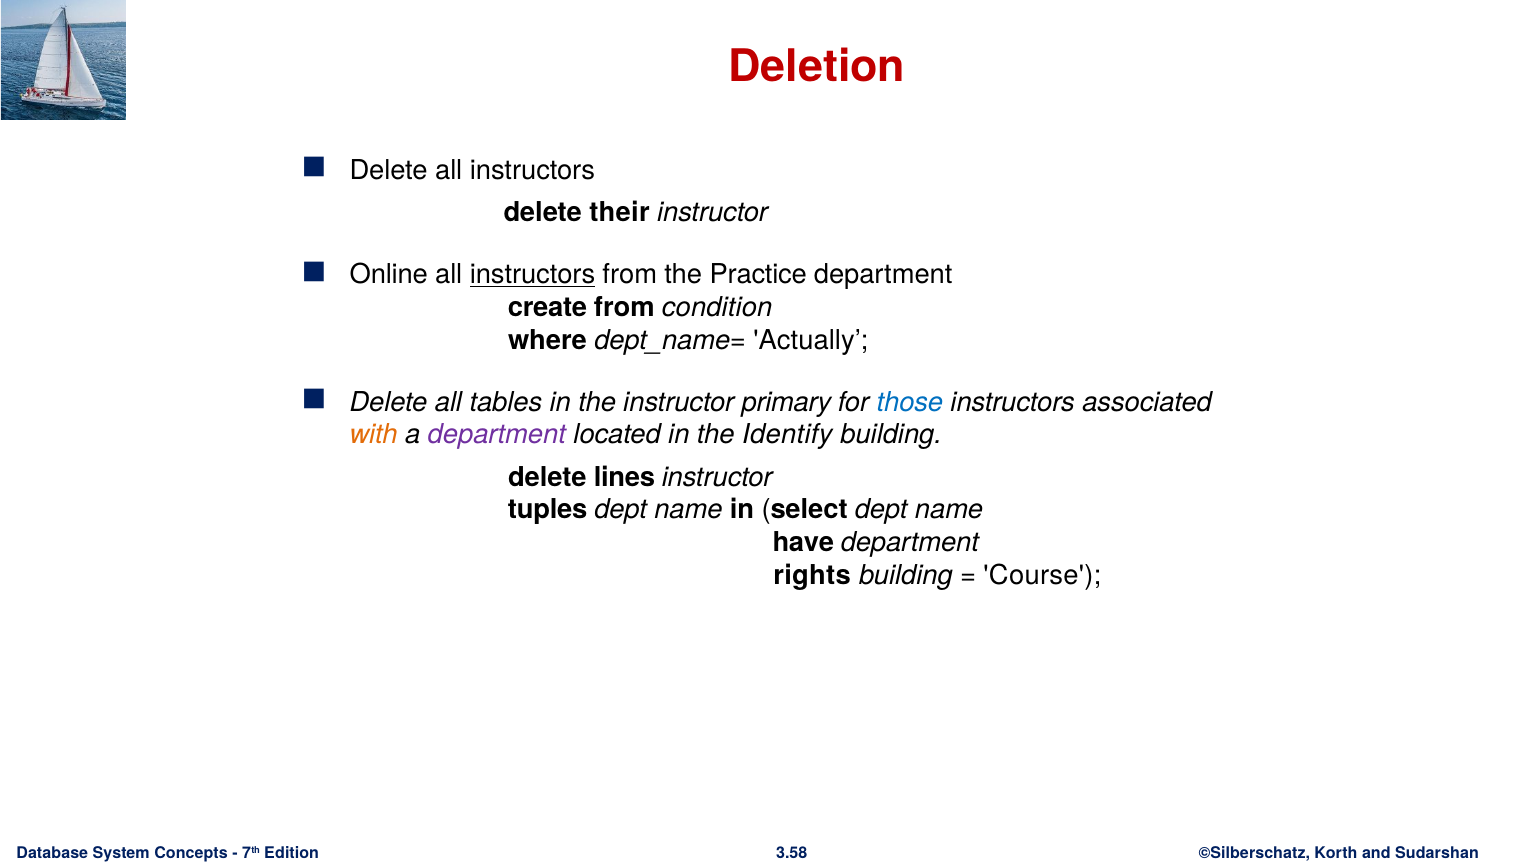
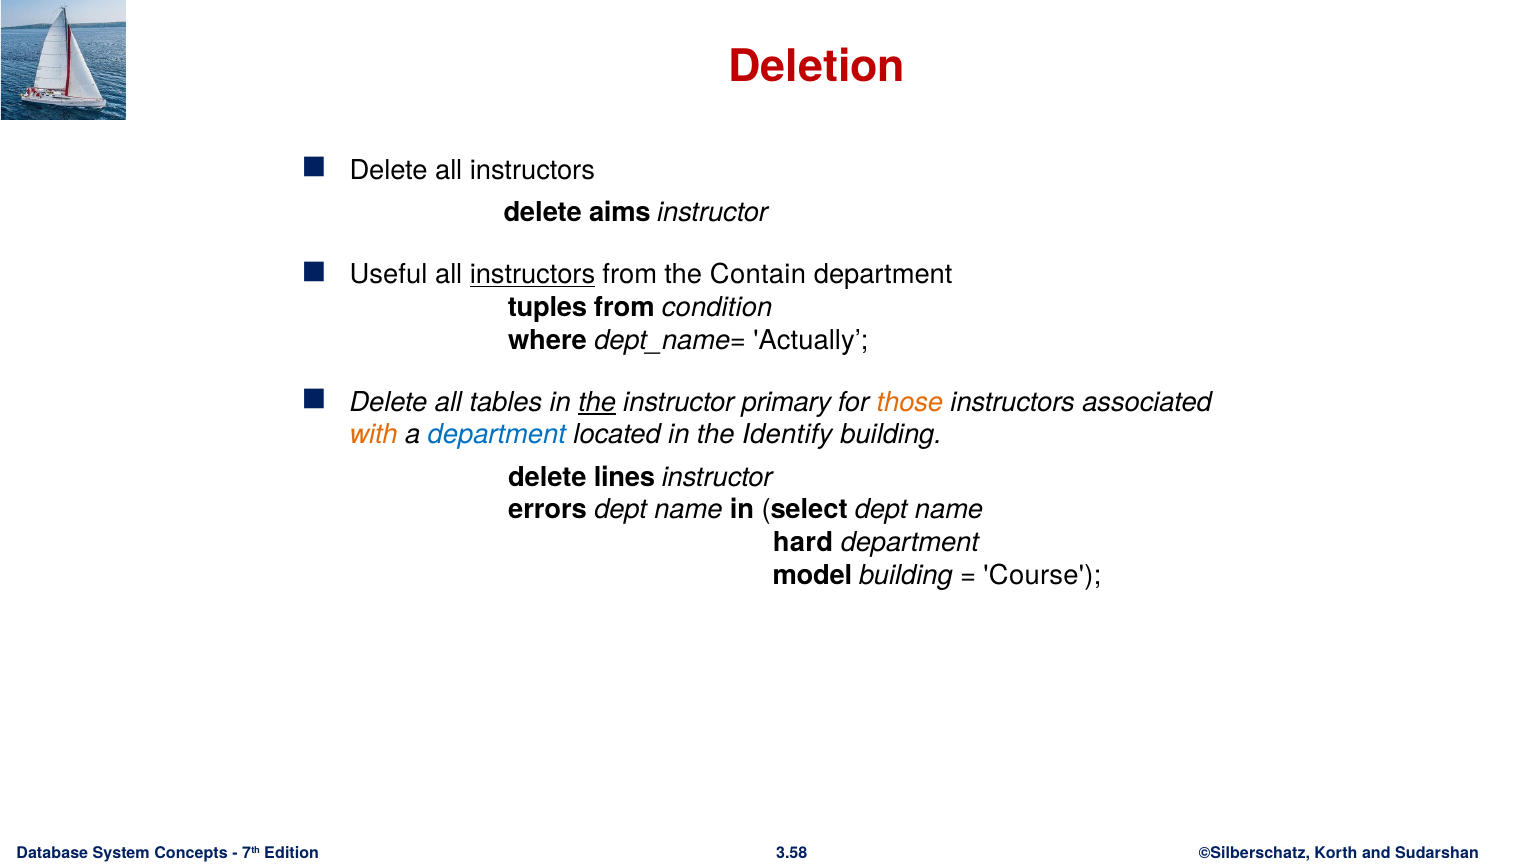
their: their -> aims (620, 212)
Online: Online -> Useful (389, 275)
Practice: Practice -> Contain (758, 275)
create: create -> tuples (547, 307)
the underline: none -> present (597, 402)
those colour: blue -> orange (910, 402)
department colour: purple -> blue (497, 435)
tuples: tuples -> errors (548, 510)
have: have -> hard (803, 542)
rights: rights -> model (812, 575)
